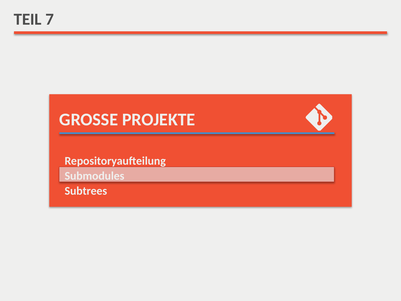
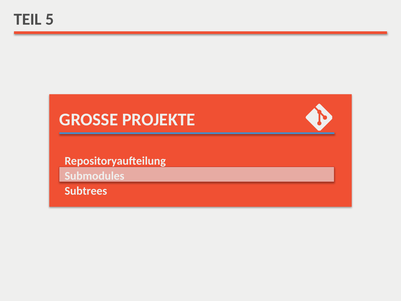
7: 7 -> 5 (50, 19)
